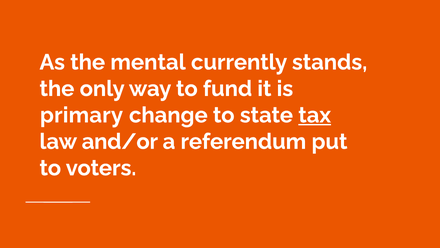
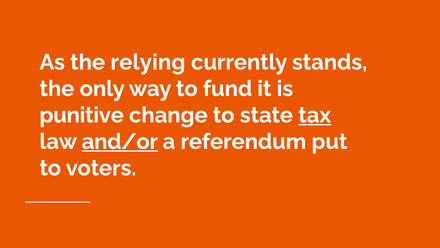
mental: mental -> relying (148, 62)
primary: primary -> punitive (82, 115)
and/or underline: none -> present (120, 141)
